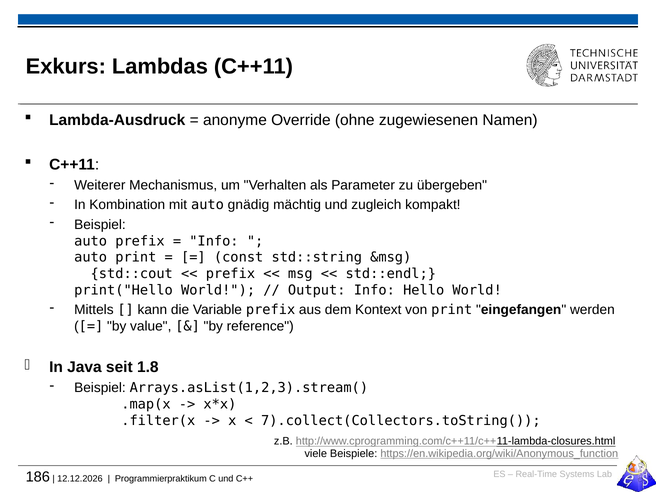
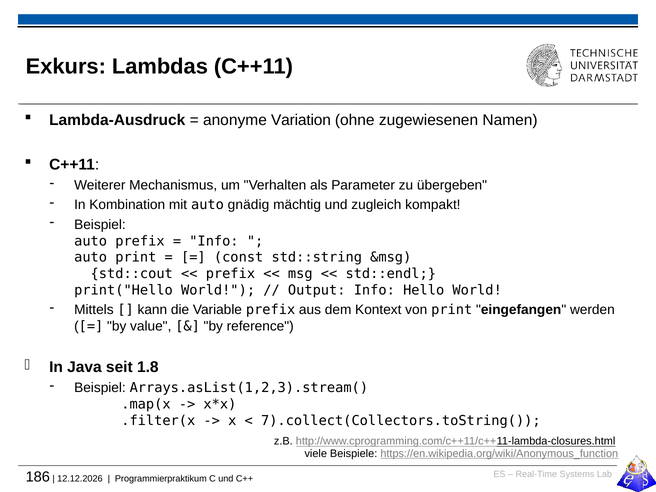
Override: Override -> Variation (301, 120)
